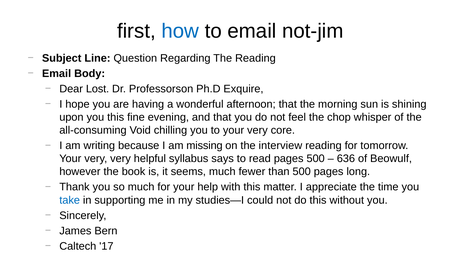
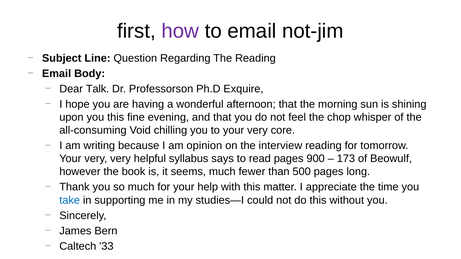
how colour: blue -> purple (180, 31)
Lost: Lost -> Talk (98, 89)
missing: missing -> opinion (204, 146)
pages 500: 500 -> 900 (316, 159)
636: 636 -> 173 (346, 159)
17: 17 -> 33 (106, 246)
